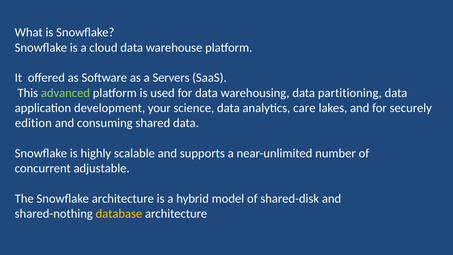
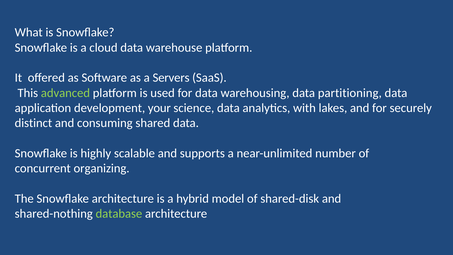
care: care -> with (304, 108)
edition: edition -> distinct (33, 123)
adjustable: adjustable -> organizing (102, 168)
database colour: yellow -> light green (119, 214)
